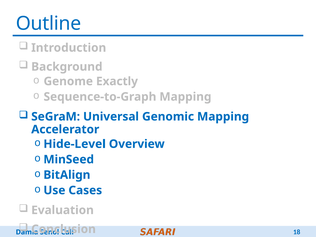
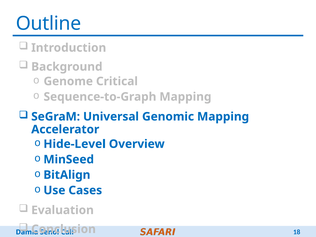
Exactly: Exactly -> Critical (117, 81)
